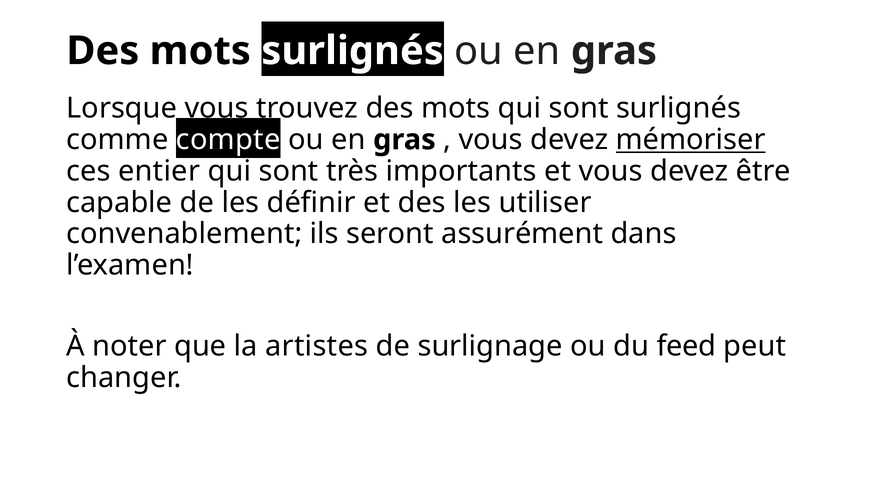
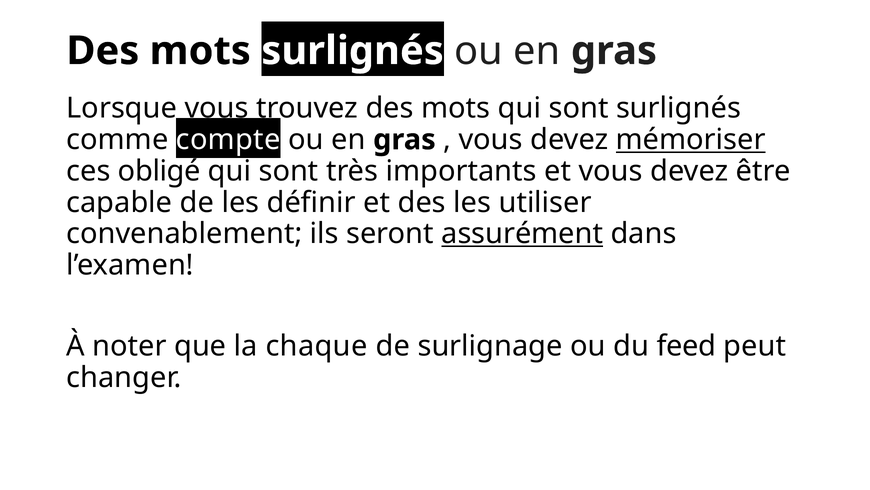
entier: entier -> obligé (159, 171)
assurément underline: none -> present (522, 234)
artistes: artistes -> chaque (317, 346)
